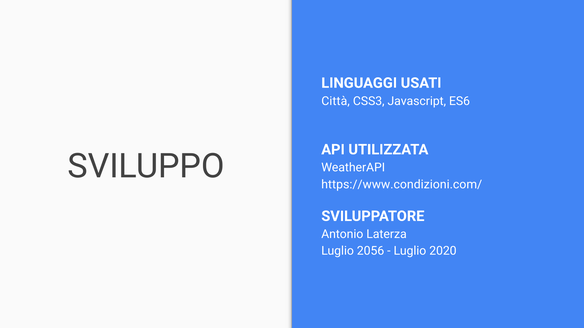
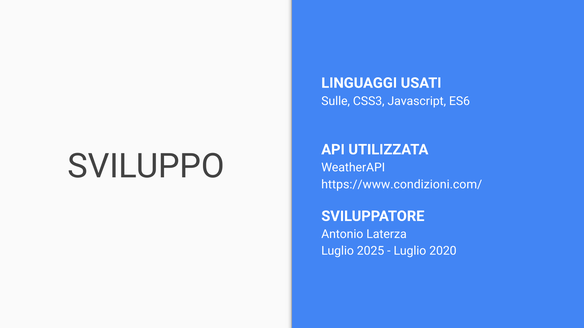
Città: Città -> Sulle (336, 101)
2056: 2056 -> 2025 (371, 251)
